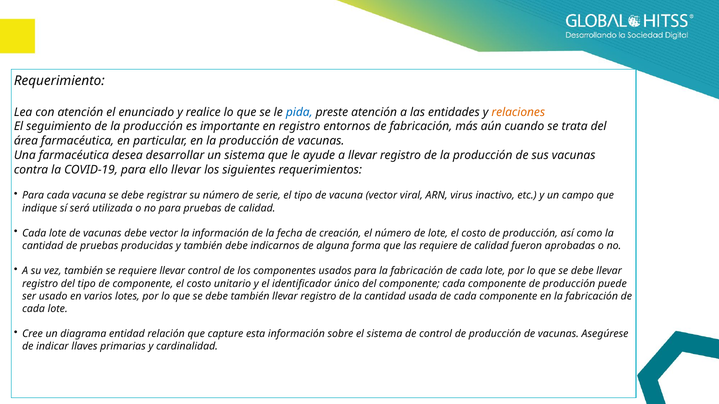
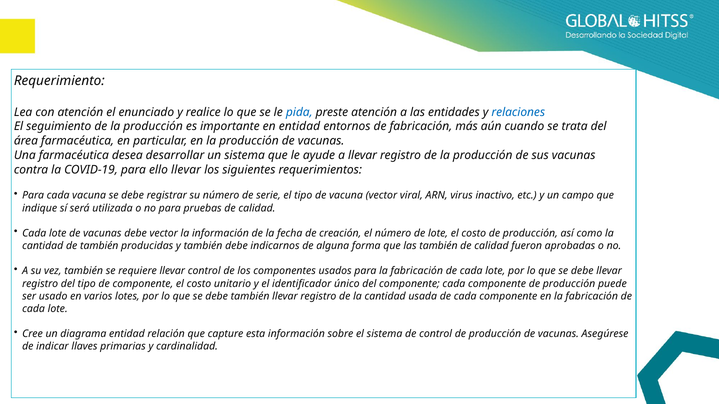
relaciones colour: orange -> blue (518, 112)
en registro: registro -> entidad (299, 127)
de pruebas: pruebas -> también (99, 246)
las requiere: requiere -> también (438, 246)
